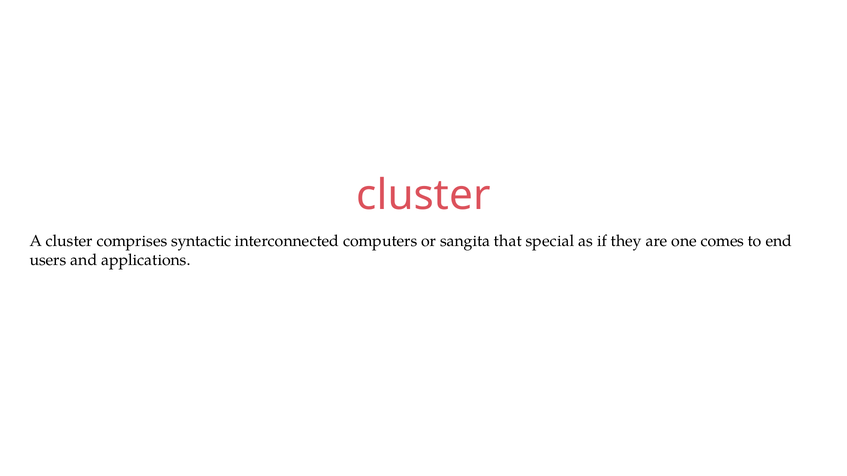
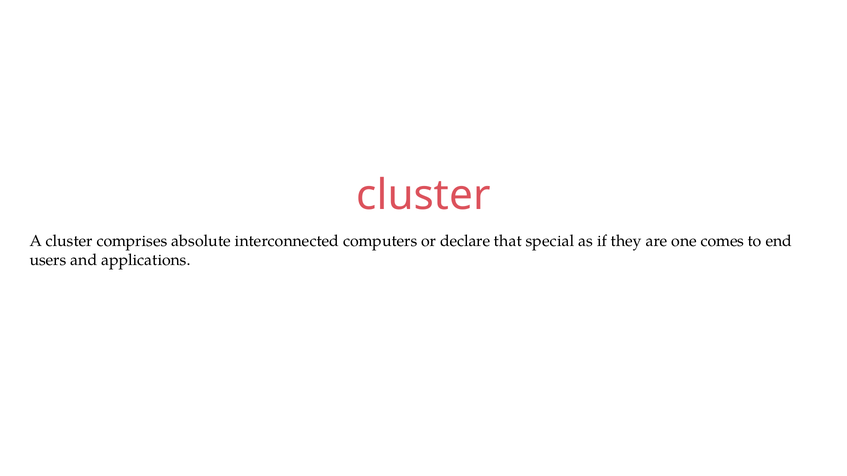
syntactic: syntactic -> absolute (201, 241)
sangita: sangita -> declare (465, 241)
